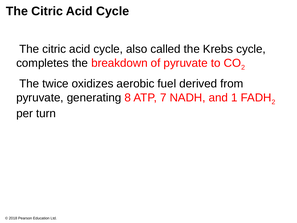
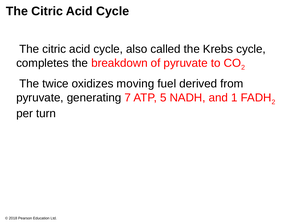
aerobic: aerobic -> moving (135, 84)
8: 8 -> 7 (128, 98)
7: 7 -> 5 (163, 98)
